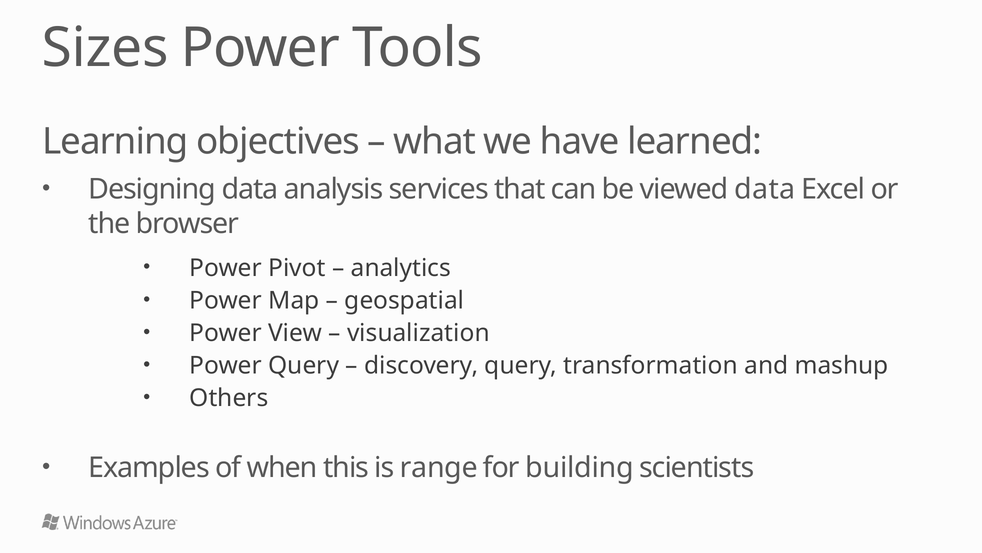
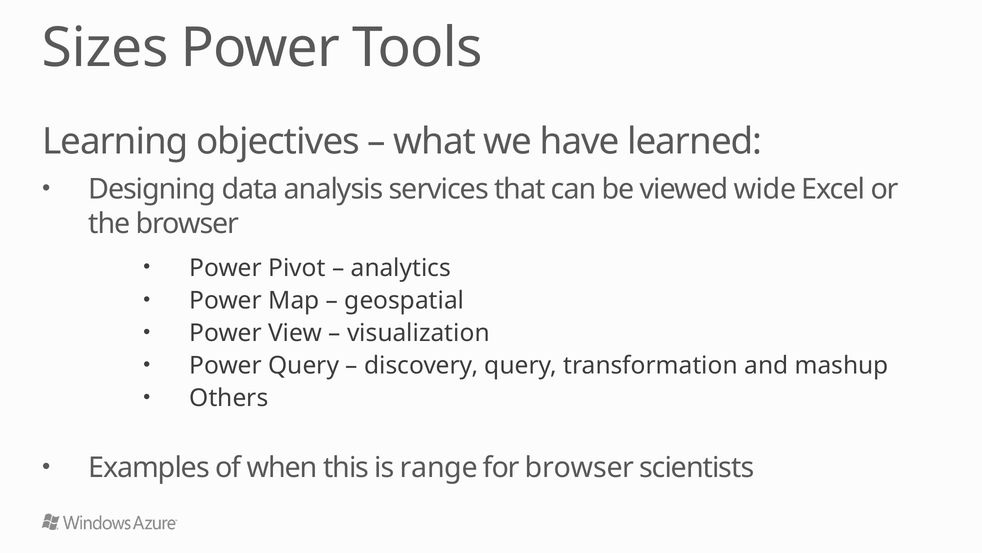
viewed data: data -> wide (765, 189)
for building: building -> browser (580, 468)
